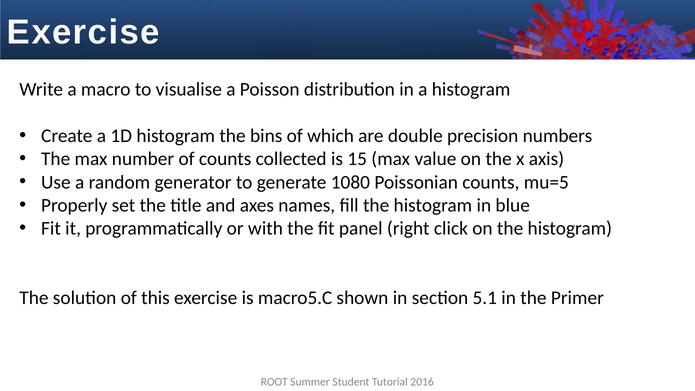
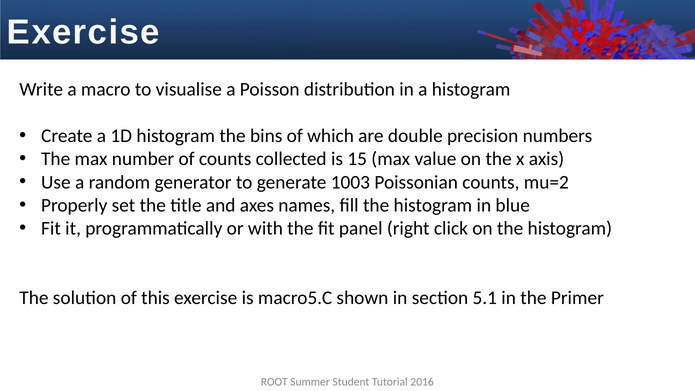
1080: 1080 -> 1003 (350, 182)
mu=5: mu=5 -> mu=2 (546, 182)
